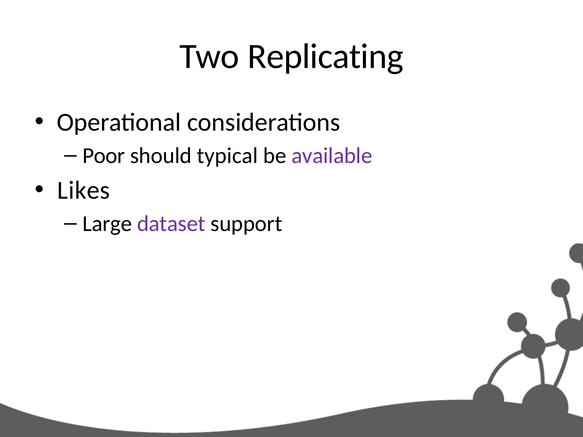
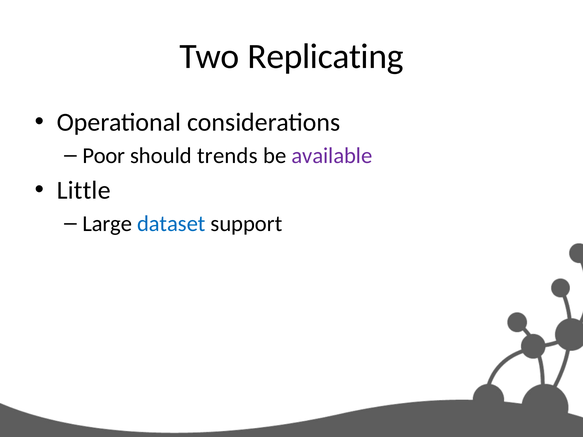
typical: typical -> trends (227, 156)
Likes: Likes -> Little (84, 190)
dataset colour: purple -> blue (171, 224)
